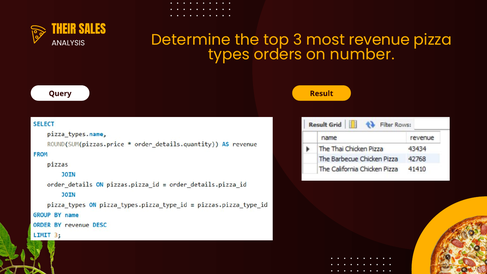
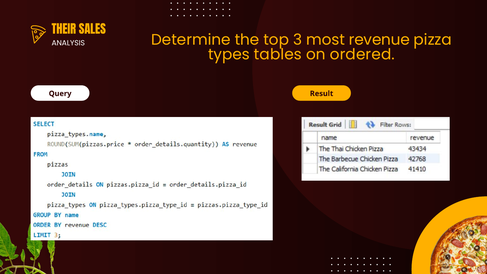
orders: orders -> tables (278, 54)
number: number -> ordered (362, 54)
